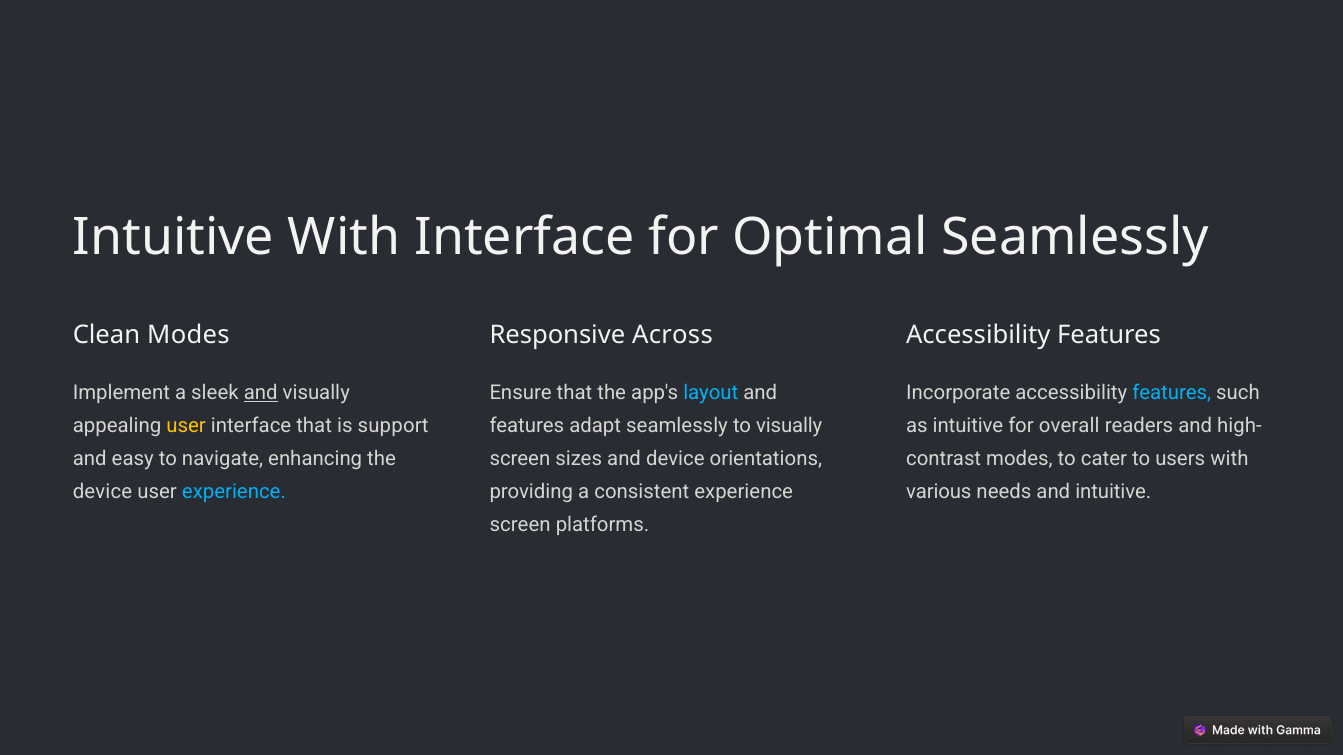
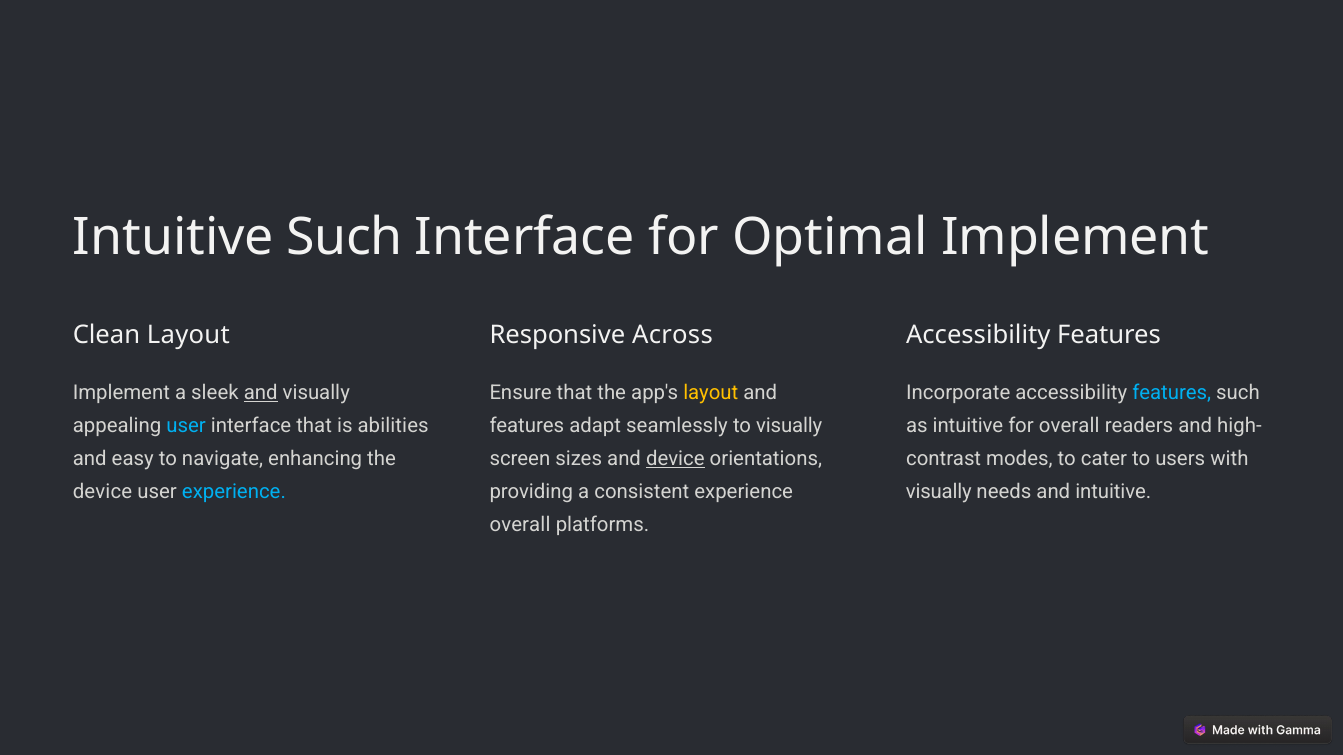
Intuitive With: With -> Such (345, 237)
Optimal Seamlessly: Seamlessly -> Implement (1075, 237)
Clean Modes: Modes -> Layout (188, 335)
layout colour: light blue -> yellow (711, 393)
user colour: yellow -> light blue (186, 426)
support: support -> abilities (393, 426)
device underline: none -> present (675, 459)
various: various -> visually (939, 492)
screen: screen -> overall (520, 526)
